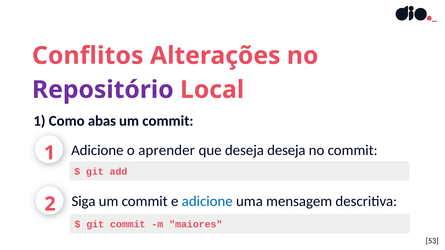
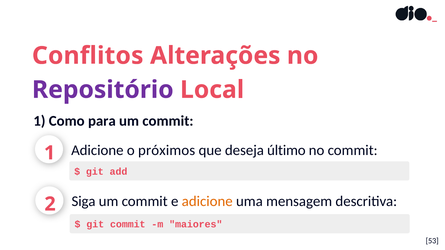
abas: abas -> para (102, 121)
aprender: aprender -> próximos (167, 150)
deseja deseja: deseja -> último (286, 150)
adicione colour: blue -> orange (207, 202)
